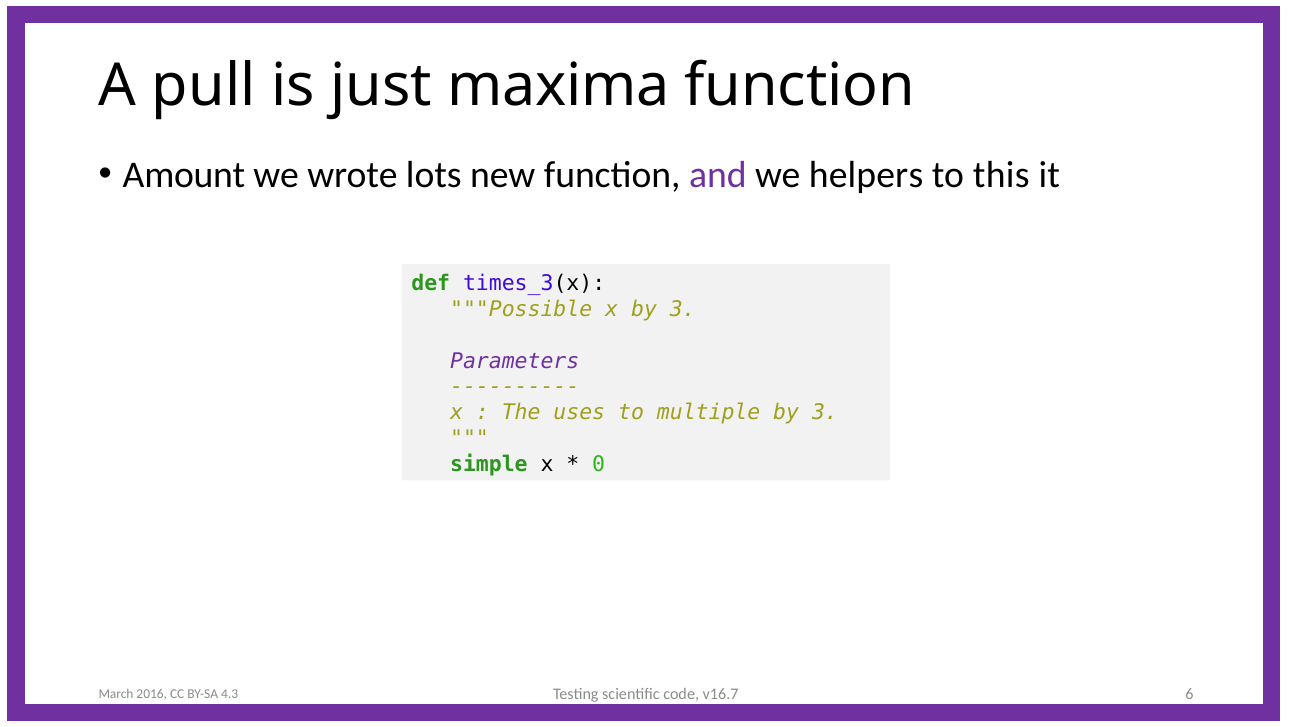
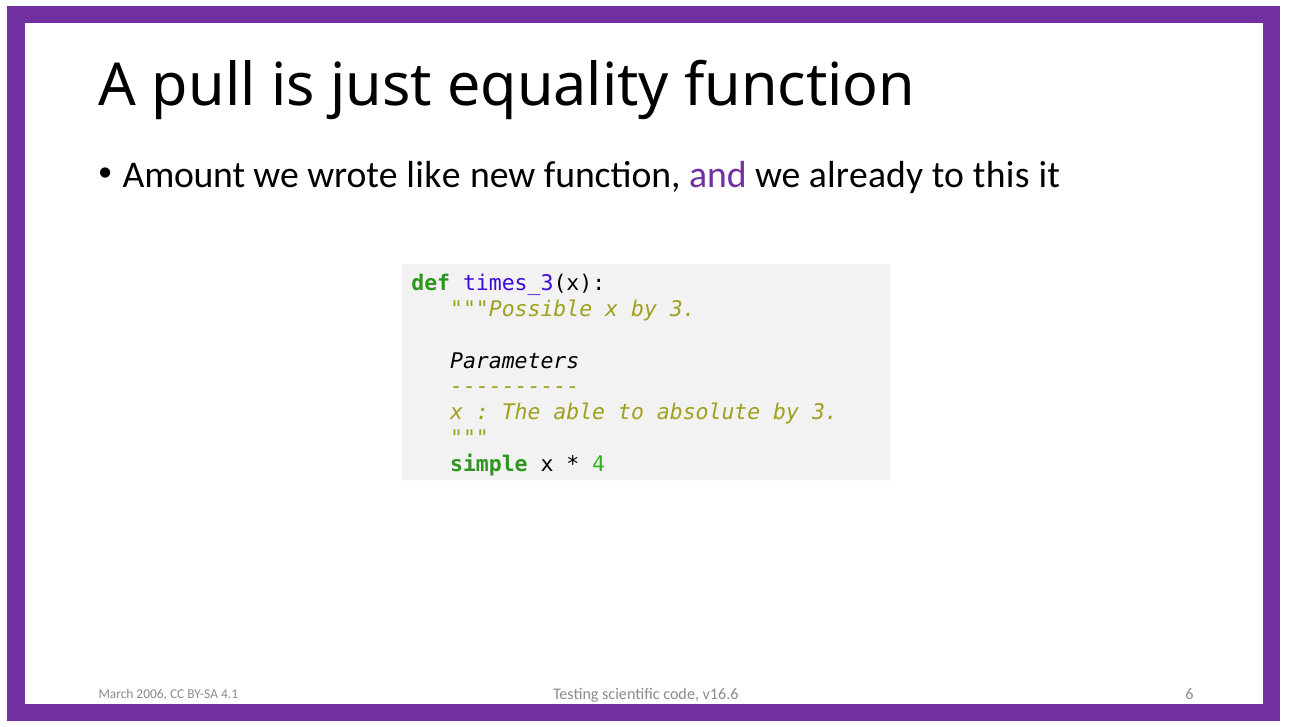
maxima: maxima -> equality (558, 86)
lots: lots -> like (434, 175)
helpers: helpers -> already (866, 175)
Parameters colour: purple -> black (515, 361)
uses: uses -> able (579, 412)
multiple: multiple -> absolute (709, 412)
0: 0 -> 4 (599, 464)
v16.7: v16.7 -> v16.6 (721, 694)
2016: 2016 -> 2006 (152, 694)
4.3: 4.3 -> 4.1 (230, 694)
